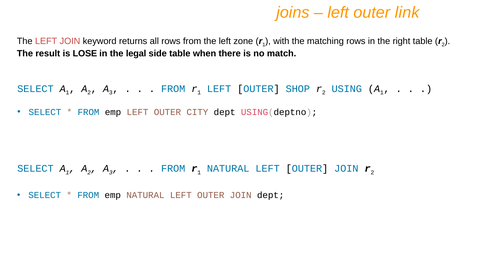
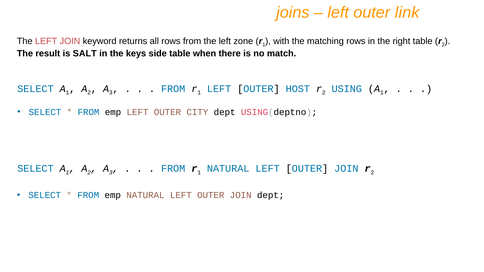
LOSE: LOSE -> SALT (85, 53)
legal: legal -> keys (136, 53)
SHOP: SHOP -> HOST (298, 89)
